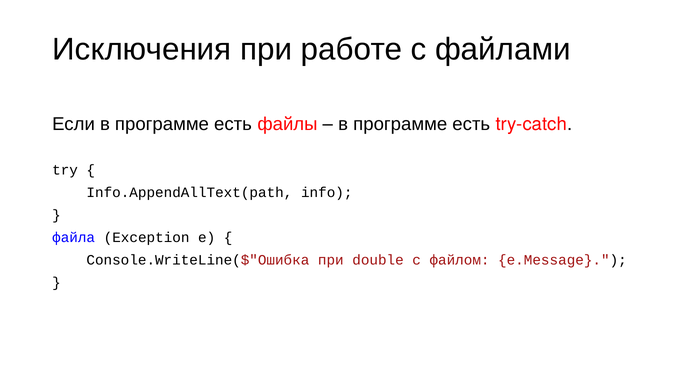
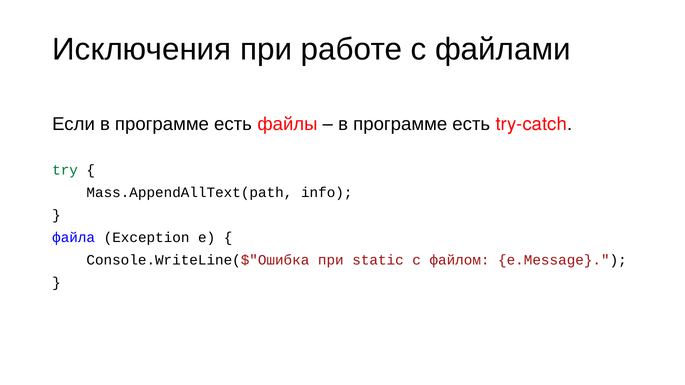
try colour: black -> green (65, 170)
Info.AppendAllText(path: Info.AppendAllText(path -> Mass.AppendAllText(path (189, 193)
double: double -> static (378, 260)
